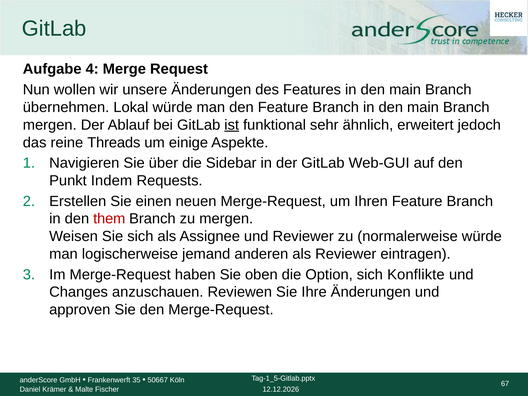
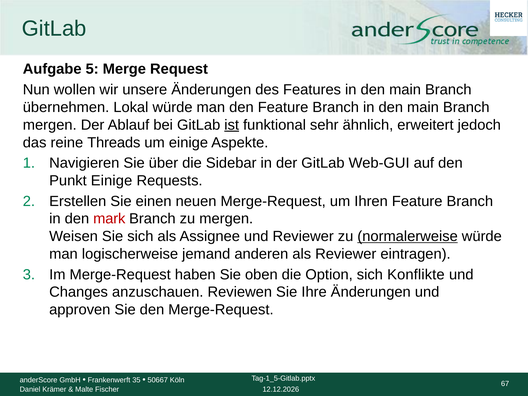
4: 4 -> 5 (92, 69)
Punkt Indem: Indem -> Einige (112, 181)
them: them -> mark (109, 219)
normalerweise underline: none -> present (408, 236)
